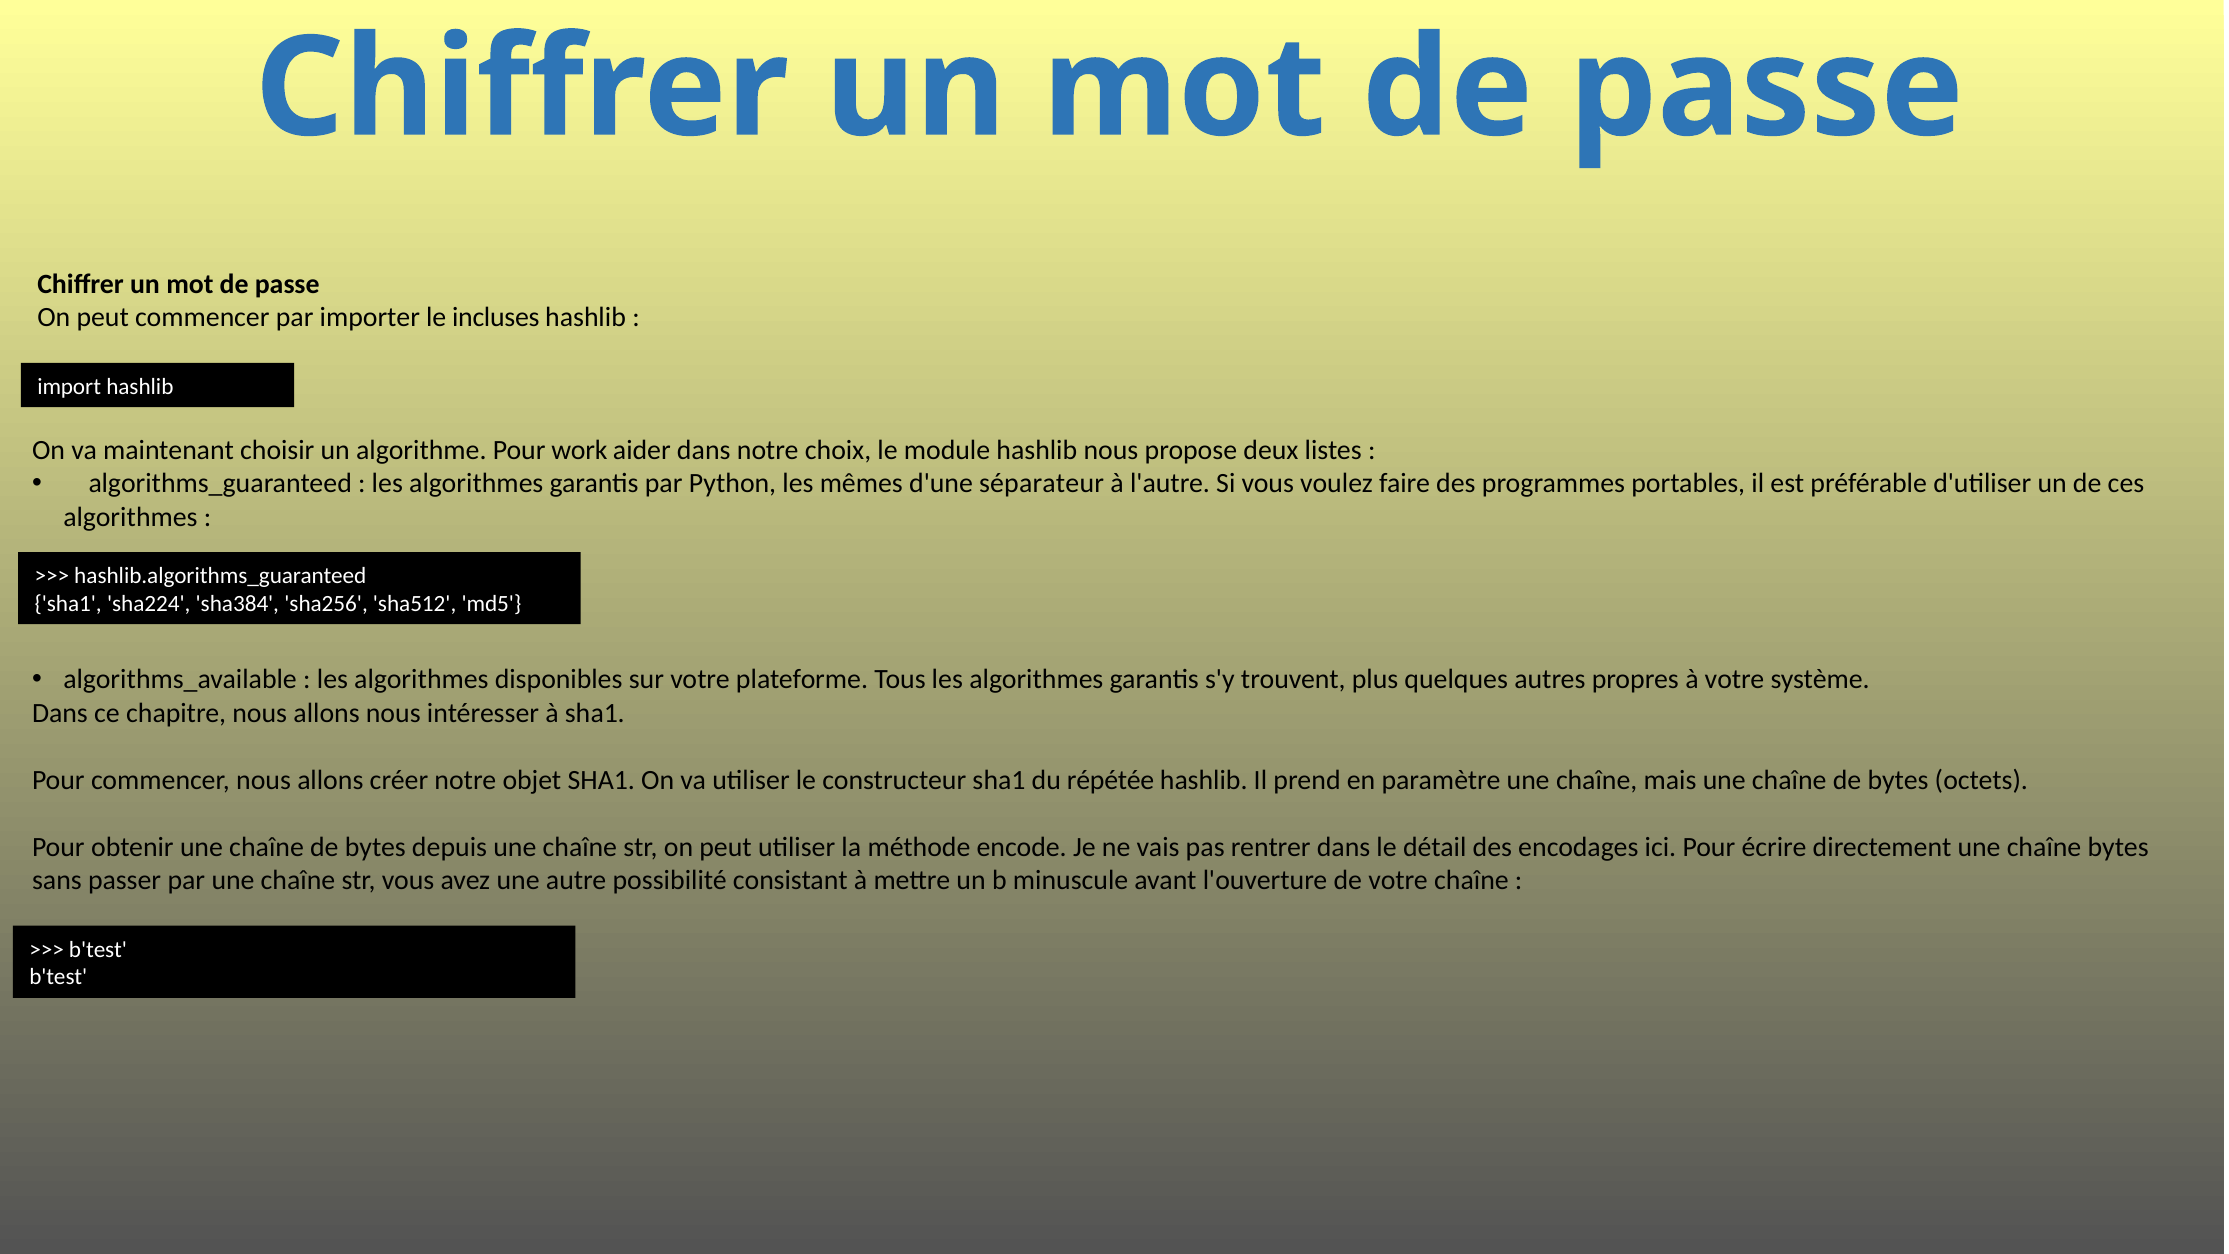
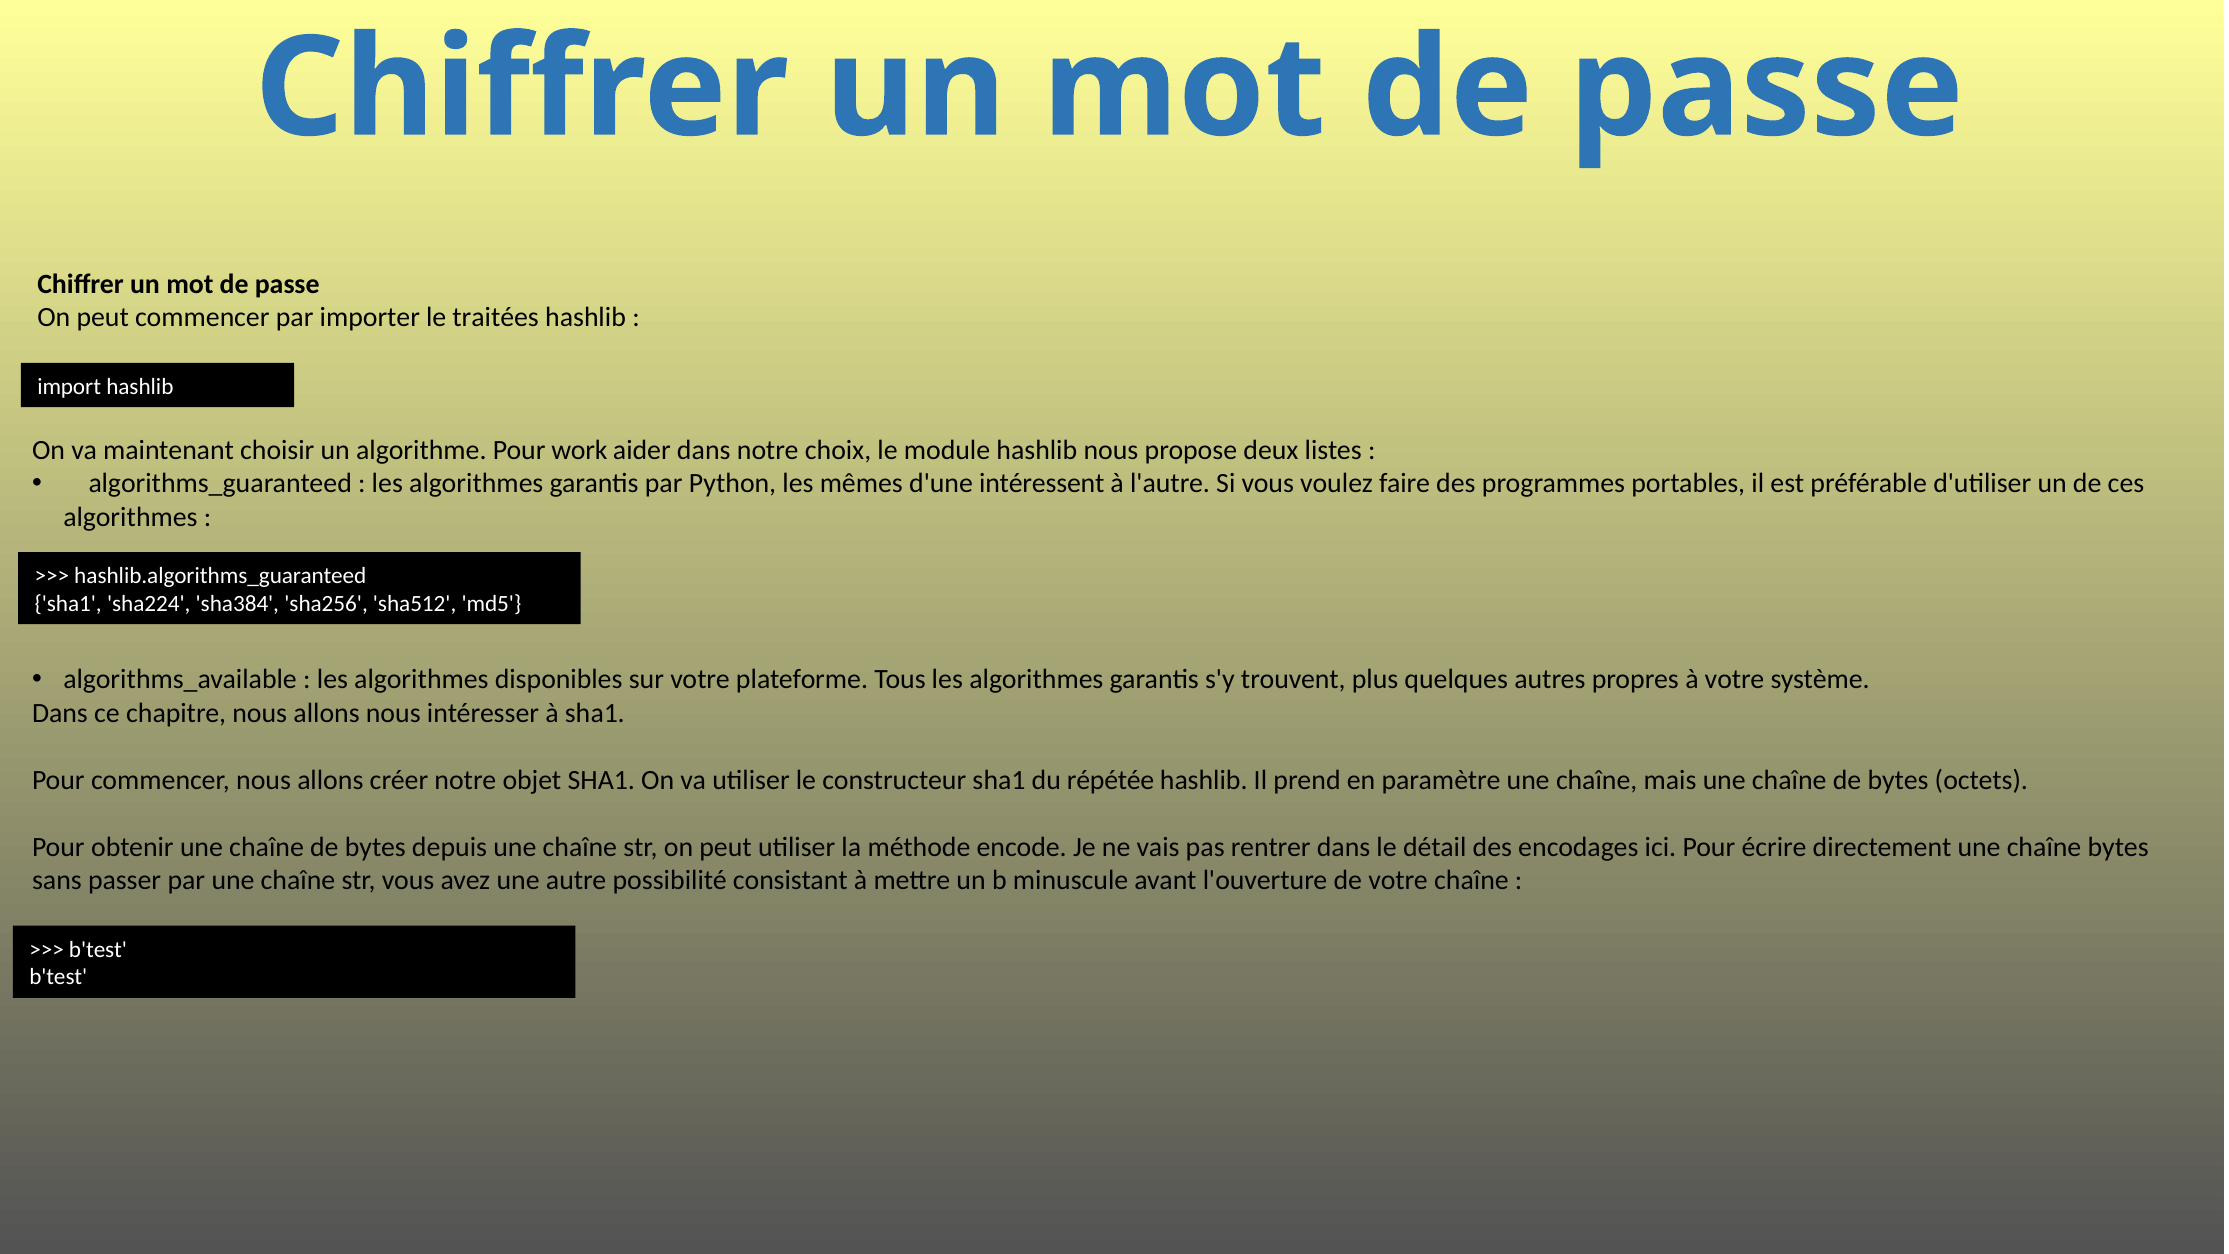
incluses: incluses -> traitées (496, 318)
séparateur: séparateur -> intéressent (1042, 484)
